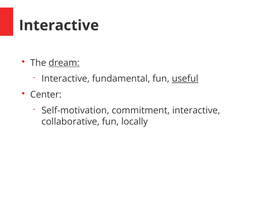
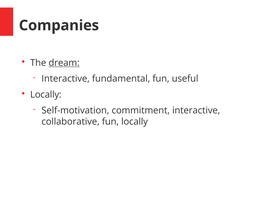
Interactive: Interactive -> Companies (59, 25)
useful underline: present -> none (185, 79)
Center: Center -> Locally (46, 95)
